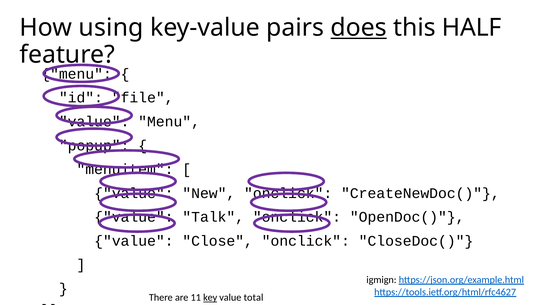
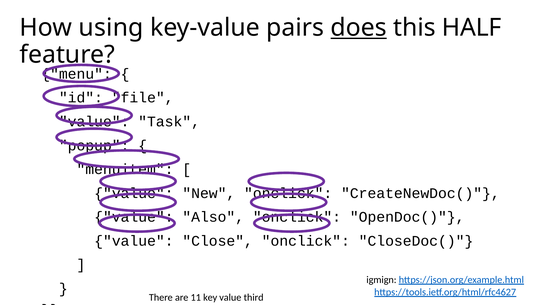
Menu: Menu -> Task (169, 122)
Talk: Talk -> Also (213, 217)
key underline: present -> none (210, 297)
total: total -> third (254, 297)
